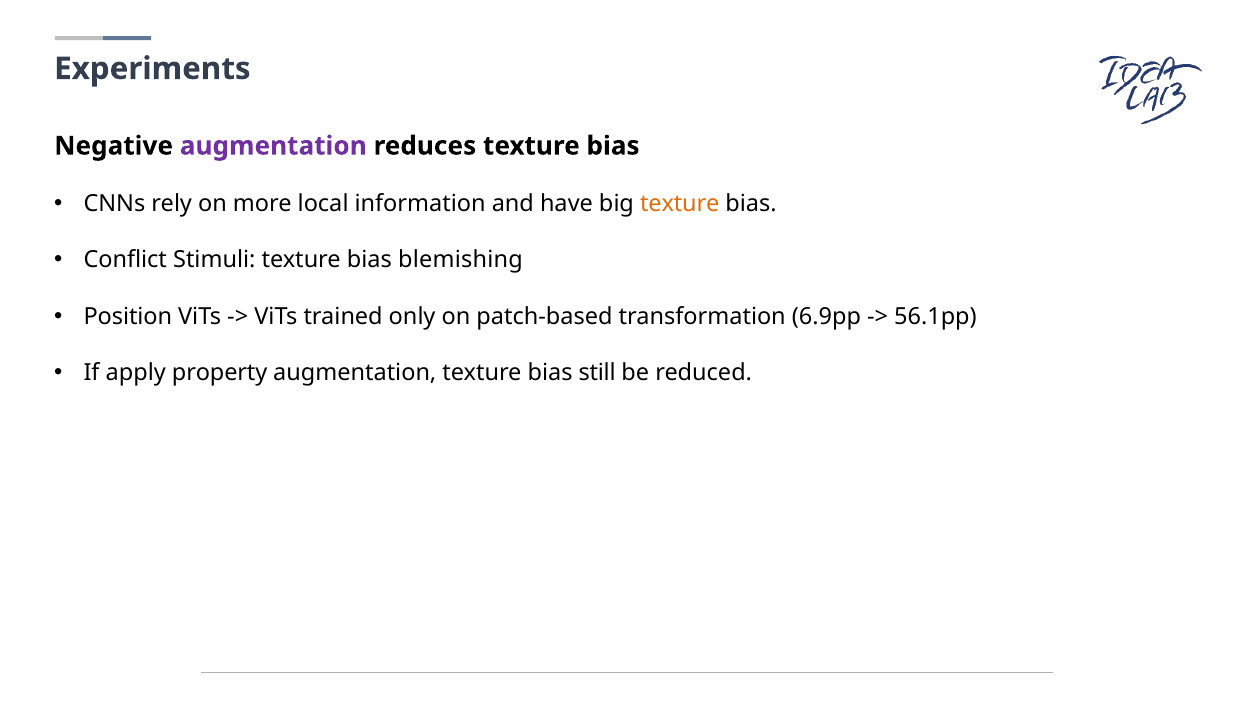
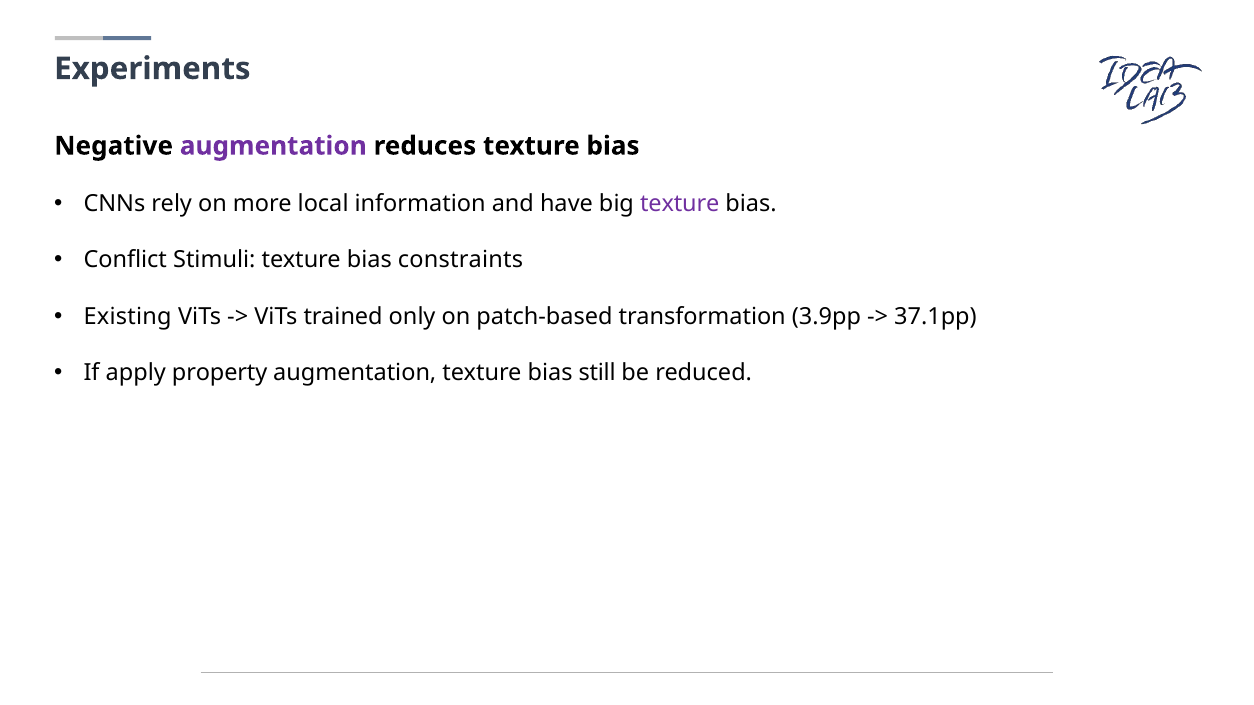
texture colour: orange -> purple (680, 204)
blemishing: blemishing -> constraints (460, 260)
Position: Position -> Existing (128, 317)
6.9pp: 6.9pp -> 3.9pp (826, 317)
56.1pp: 56.1pp -> 37.1pp (935, 317)
